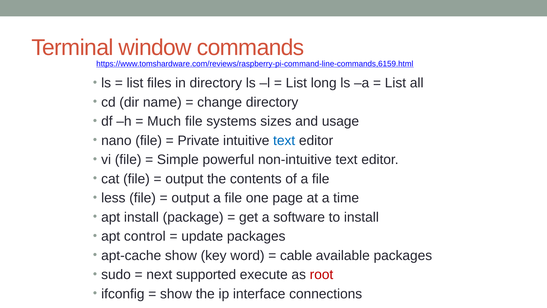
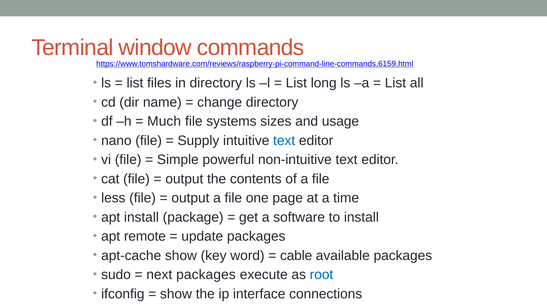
Private: Private -> Supply (198, 140)
control: control -> remote (145, 236)
next supported: supported -> packages (206, 274)
root colour: red -> blue (322, 274)
